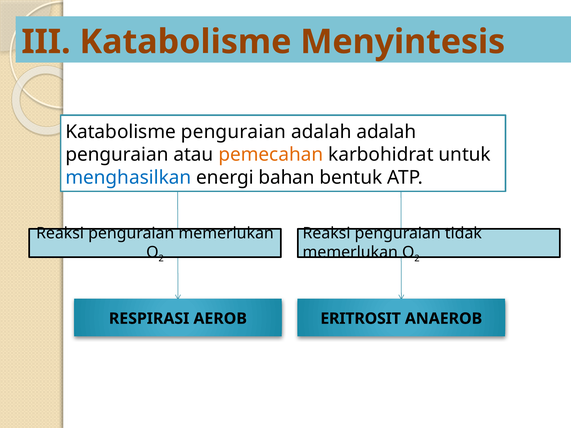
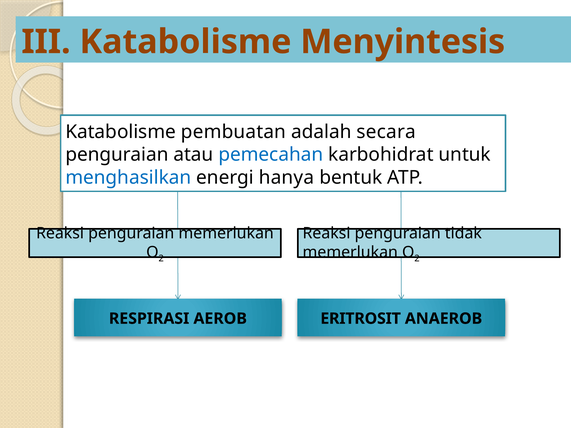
Katabolisme penguraian: penguraian -> pembuatan (233, 132)
adalah adalah: adalah -> secara (386, 132)
pemecahan colour: orange -> blue (271, 155)
bahan: bahan -> hanya (286, 178)
